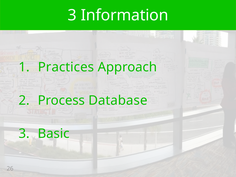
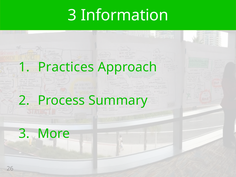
Database: Database -> Summary (118, 100)
Basic: Basic -> More (54, 134)
